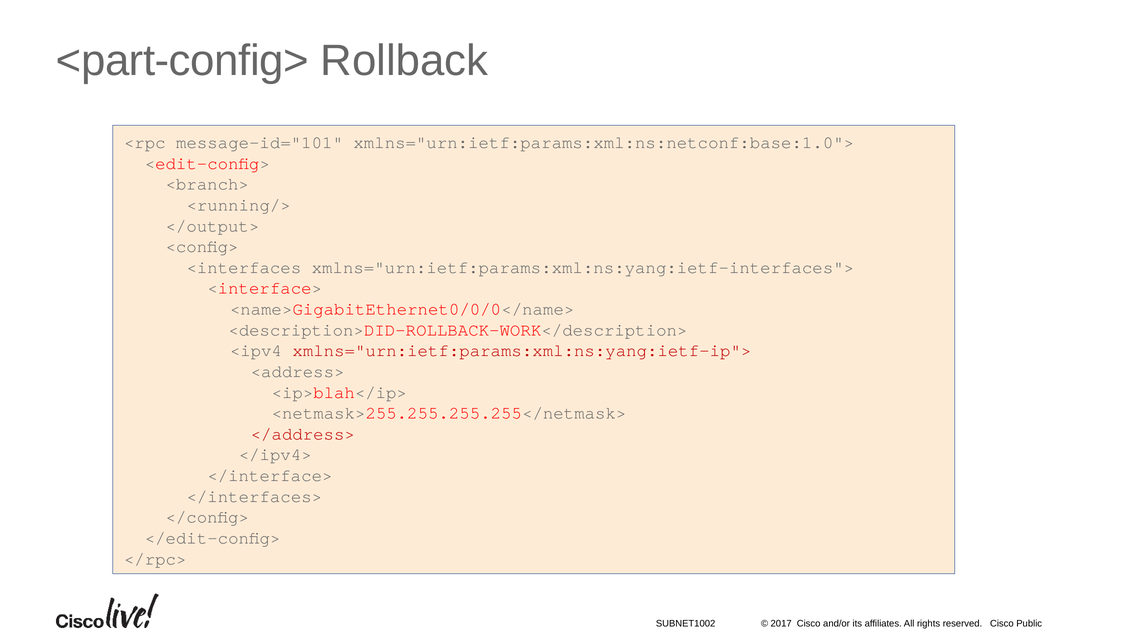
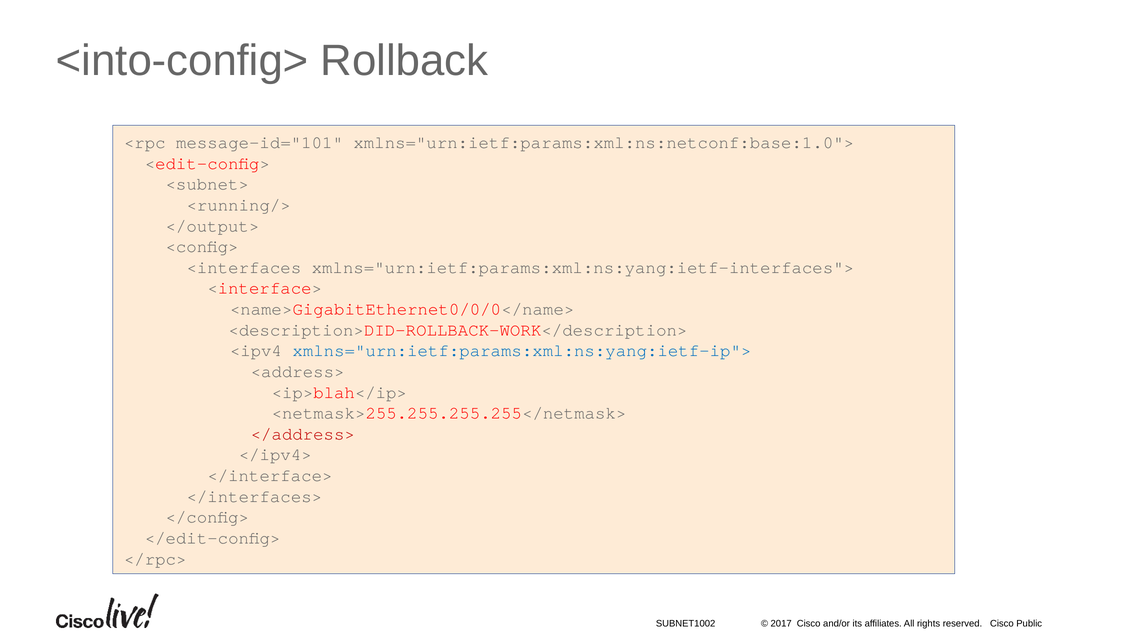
<part-config>: <part-config> -> <into-config> (182, 61)
<branch>: <branch> -> <subnet> (207, 184)
xmlns="urn:ietf:params:xml:ns:yang:ietf-ip"> colour: red -> blue (522, 351)
